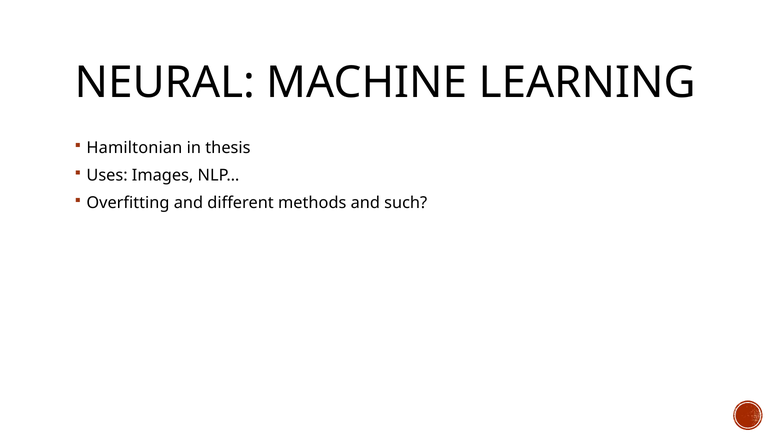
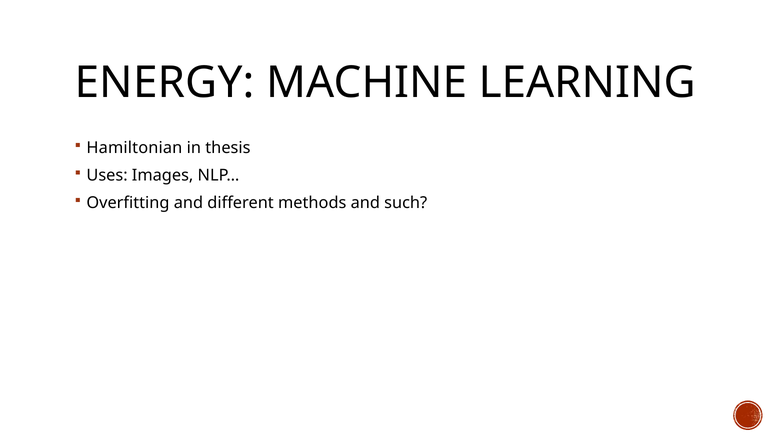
NEURAL: NEURAL -> ENERGY (165, 83)
